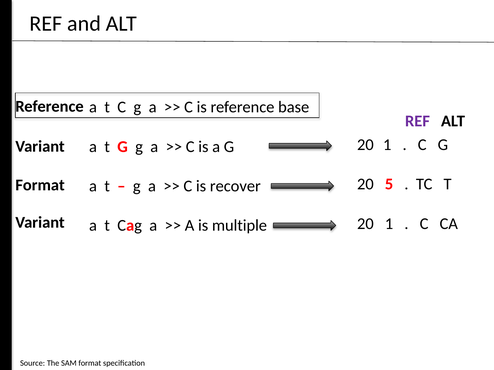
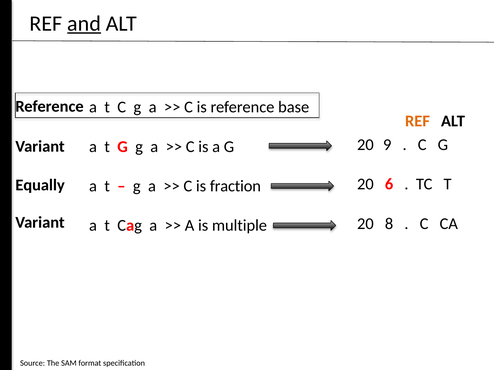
and underline: none -> present (84, 23)
REF colour: purple -> orange (417, 121)
1: 1 -> 9 (387, 145)
5: 5 -> 6 (389, 184)
Format: Format -> Equally (40, 185)
recover: recover -> fraction (235, 186)
1: 1 -> 8 (389, 224)
